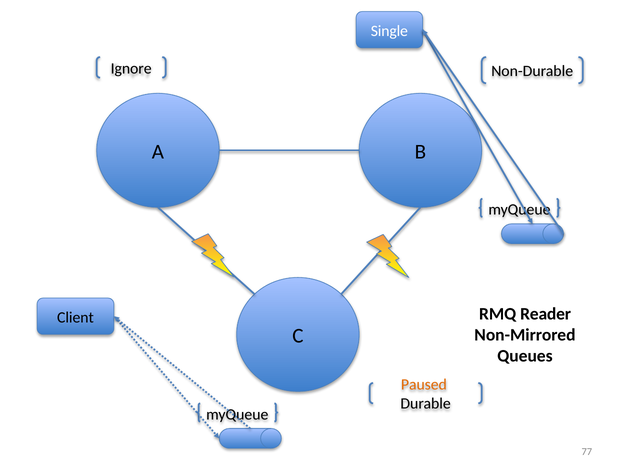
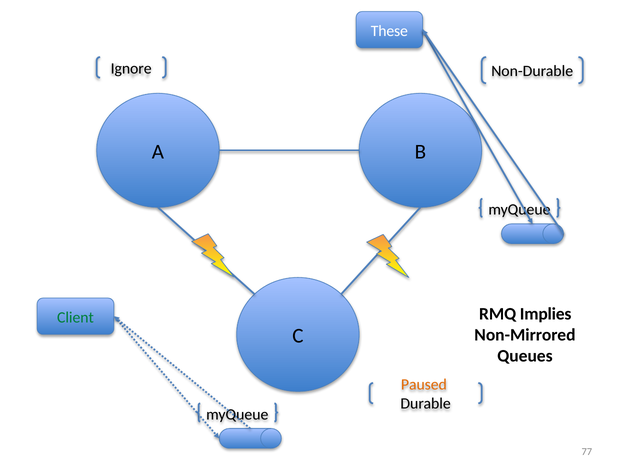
Single: Single -> These (389, 31)
Reader: Reader -> Implies (546, 313)
Client colour: black -> green (75, 317)
